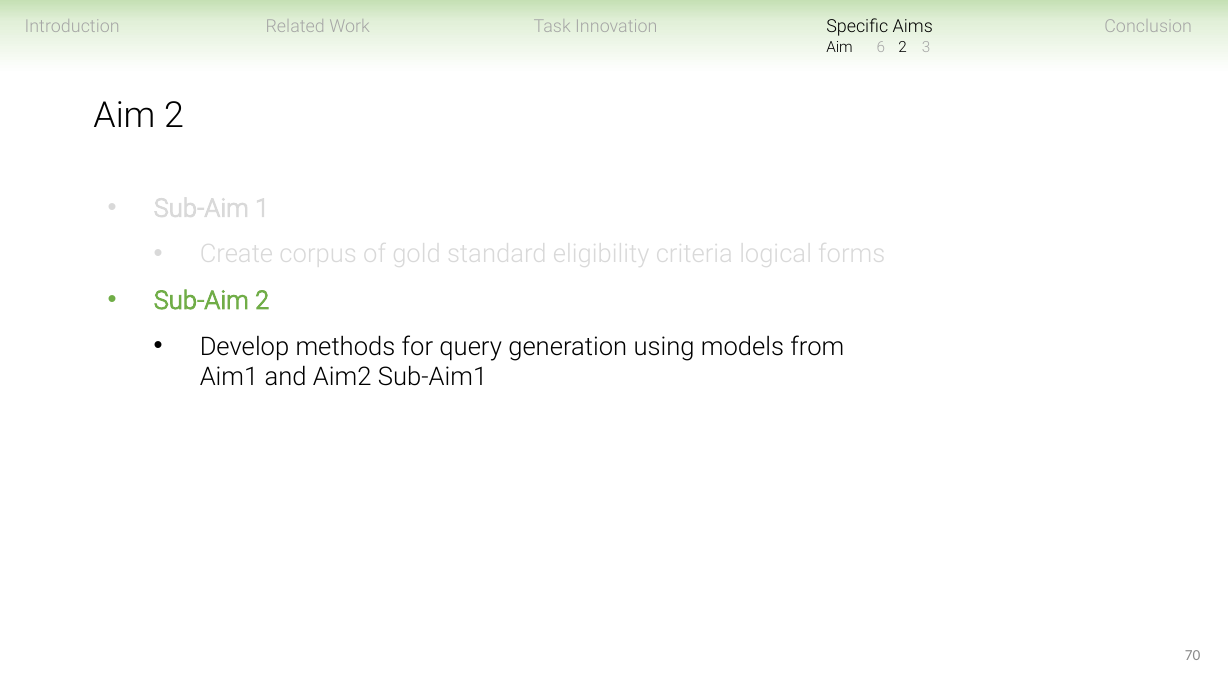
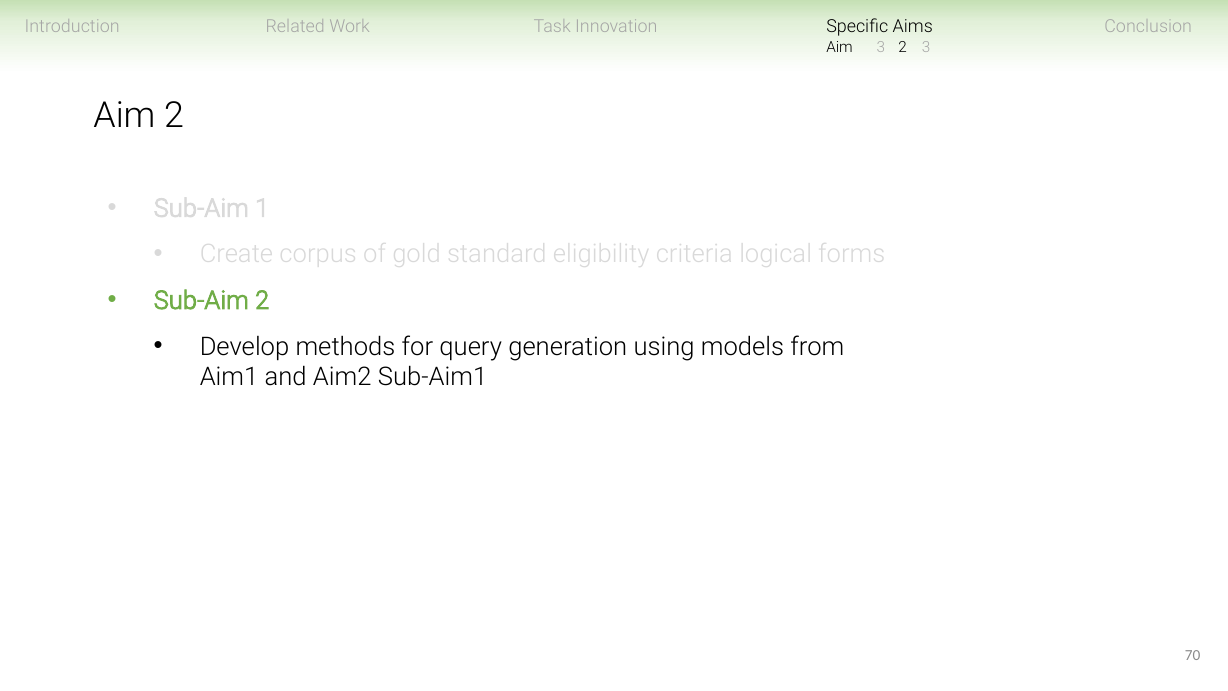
Aim 6: 6 -> 3 (881, 48)
